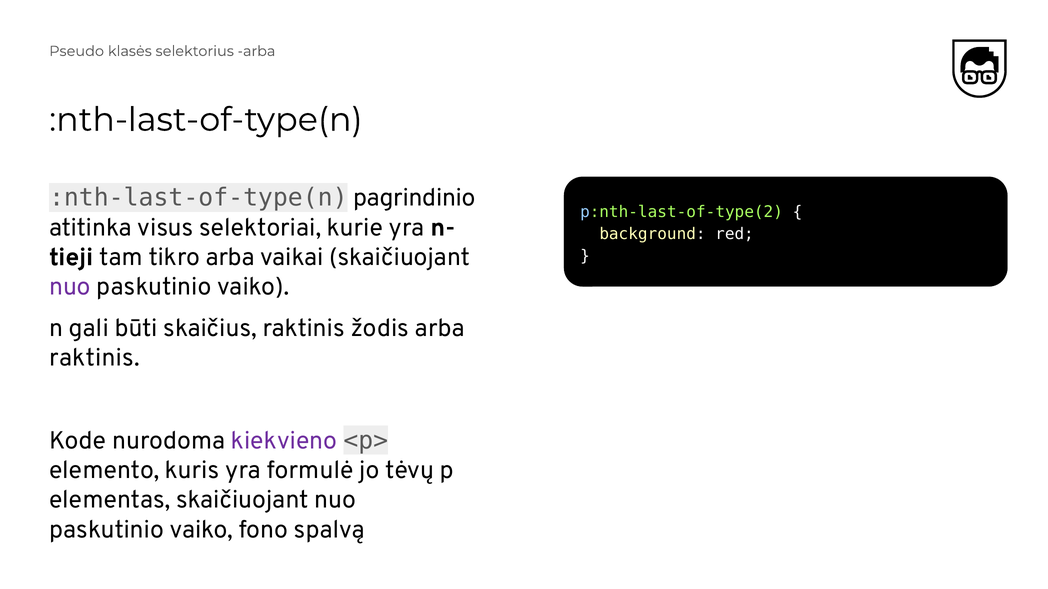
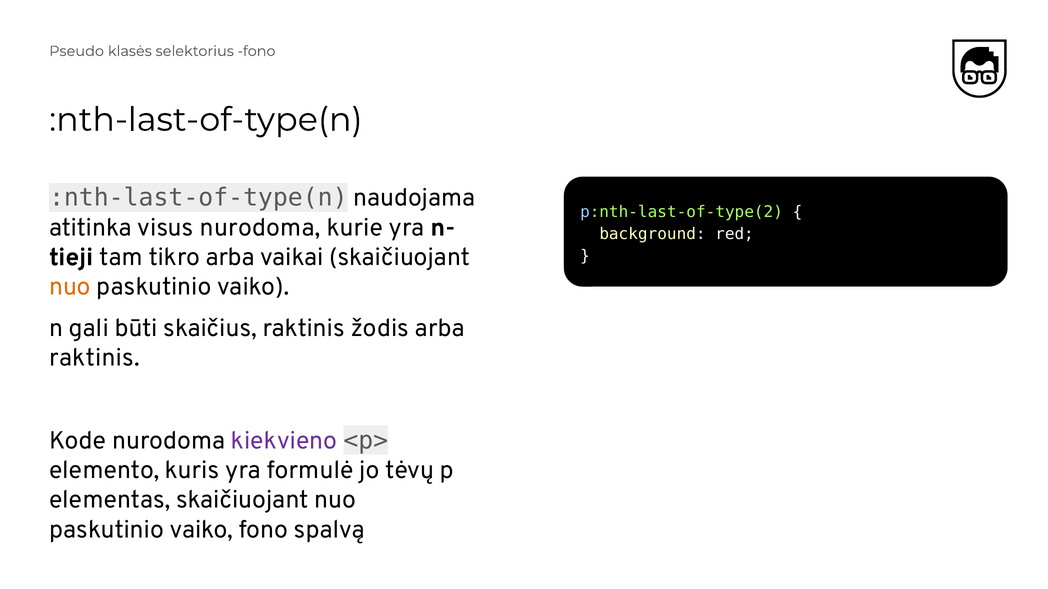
selektorius arba: arba -> fono (256, 51)
pagrindinio: pagrindinio -> naudojama (414, 198)
visus selektoriai: selektoriai -> nurodoma (260, 228)
nuo colour: purple -> orange (70, 287)
